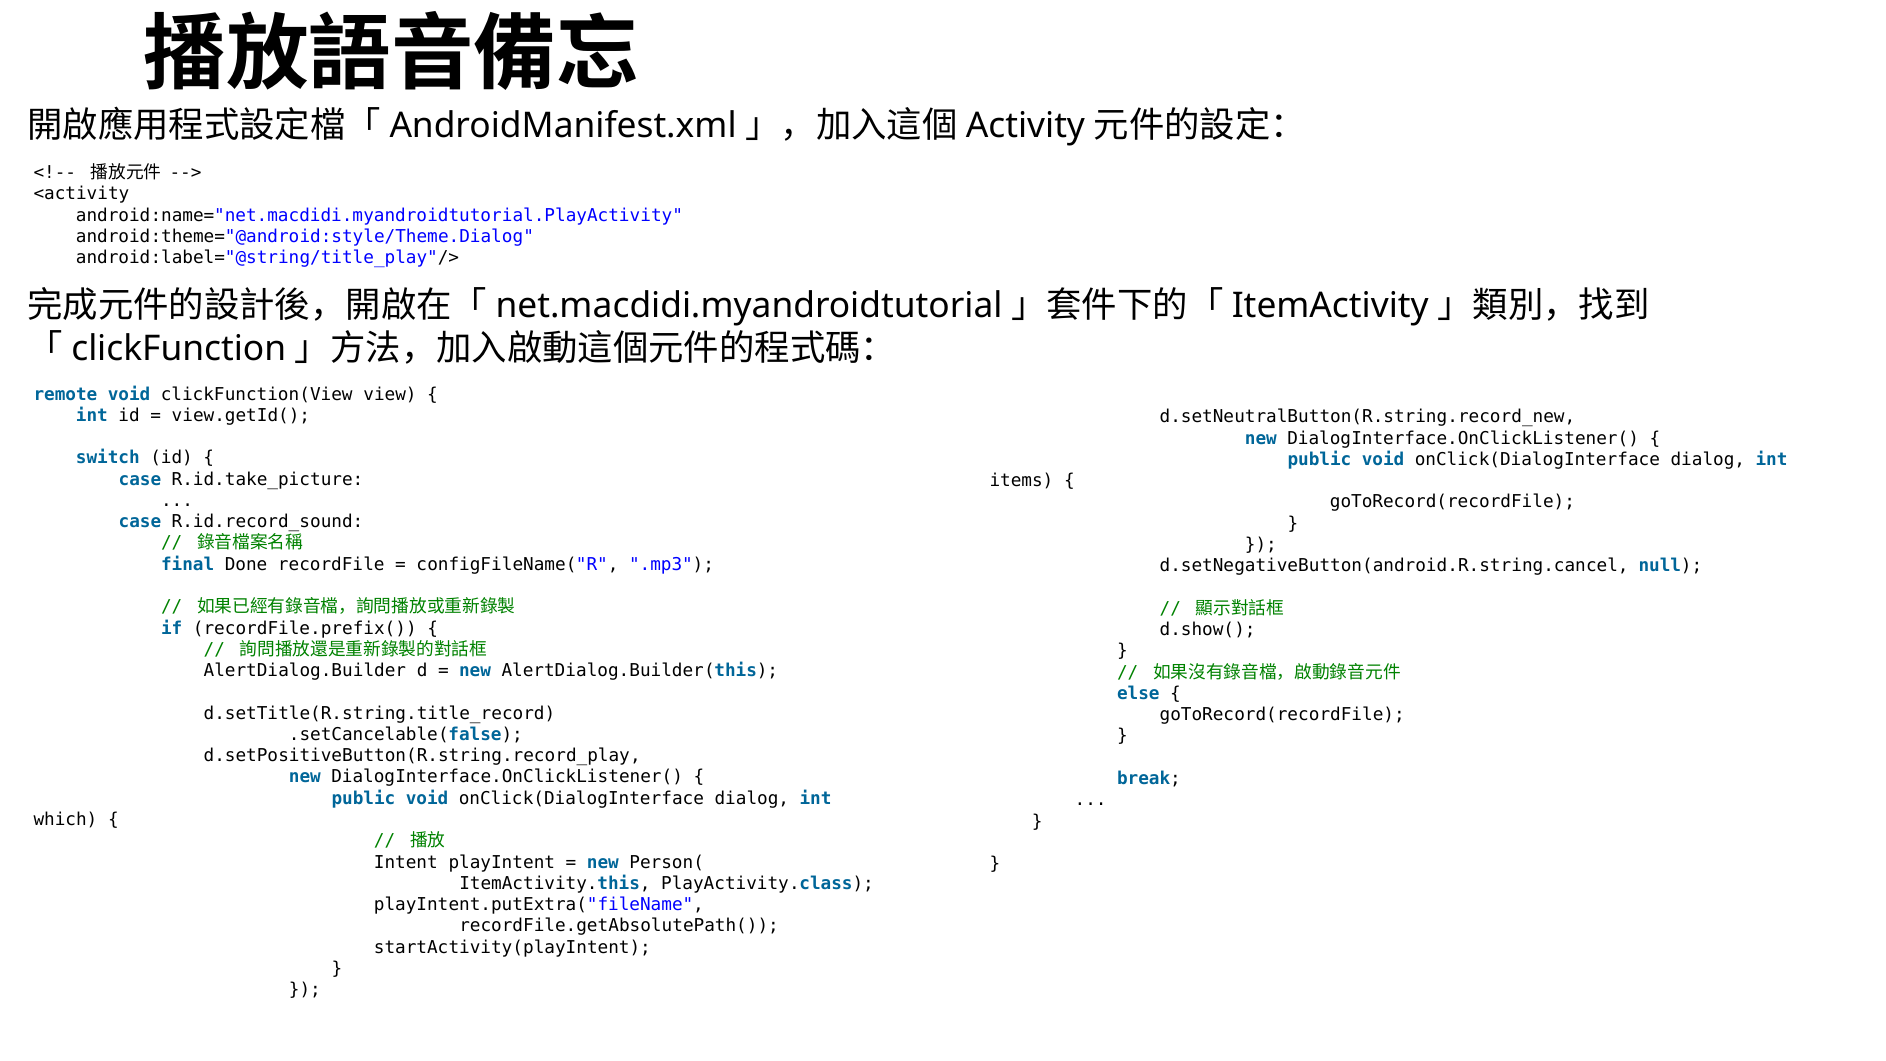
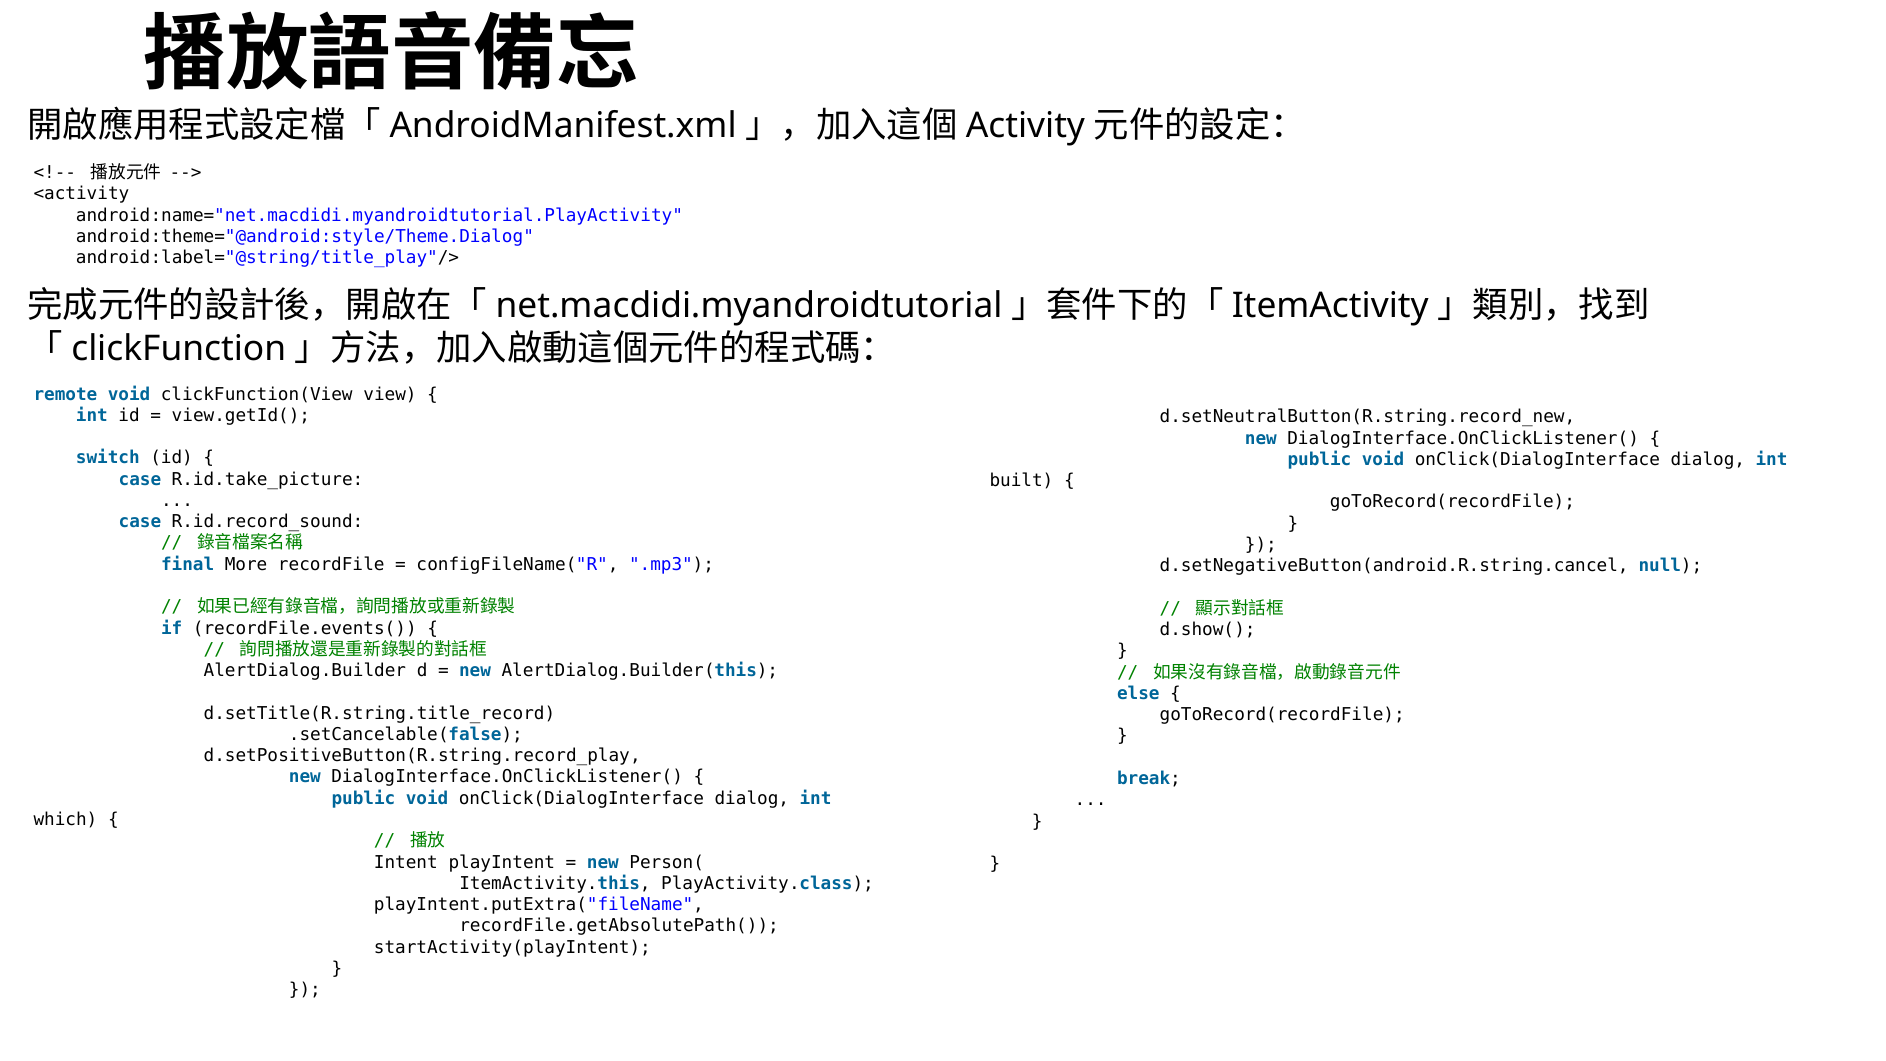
items: items -> built (1021, 481)
Done: Done -> More (246, 564)
recordFile.prefix(: recordFile.prefix( -> recordFile.events( (305, 628)
